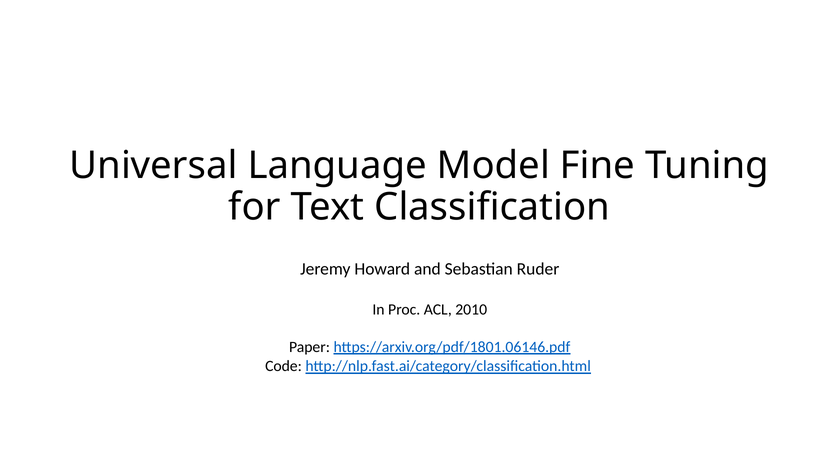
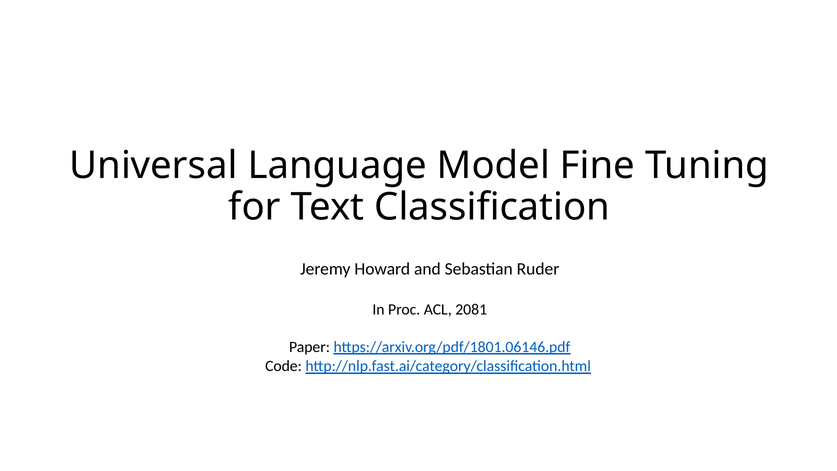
2010: 2010 -> 2081 (471, 309)
